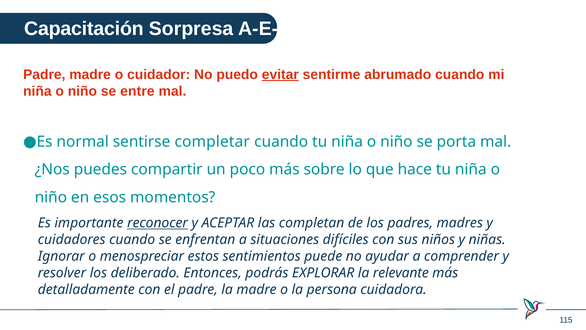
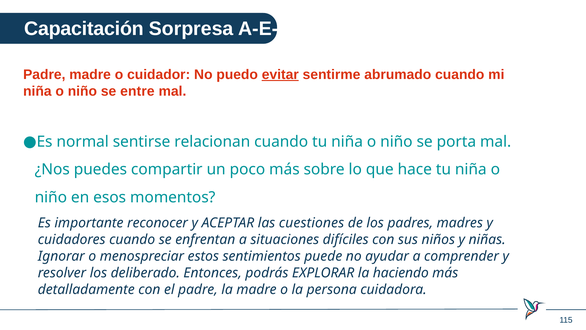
completar: completar -> relacionan (212, 141)
reconocer underline: present -> none (158, 223)
completan: completan -> cuestiones (312, 223)
relevante: relevante -> haciendo (401, 273)
